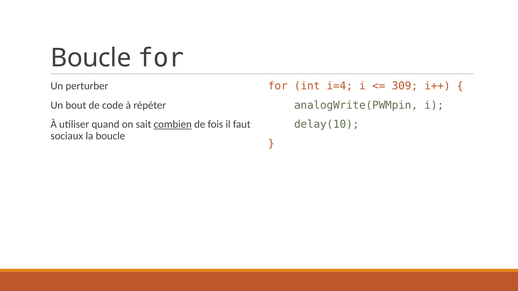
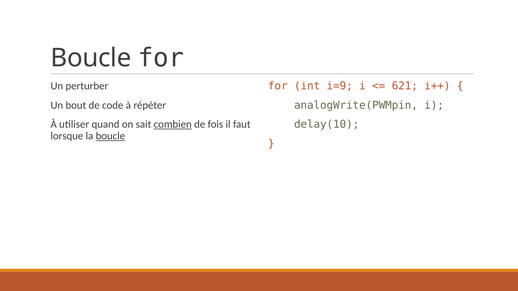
i=4: i=4 -> i=9 (340, 86)
309: 309 -> 621 (405, 86)
sociaux: sociaux -> lorsque (67, 136)
boucle underline: none -> present (110, 136)
